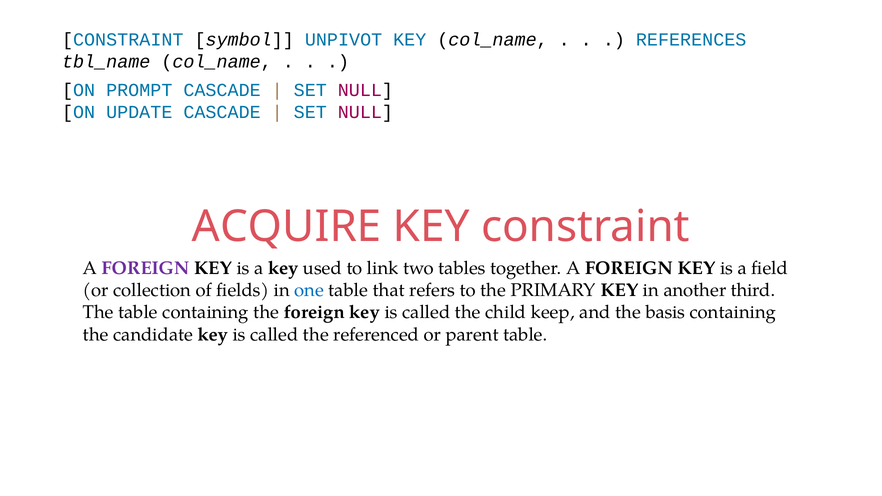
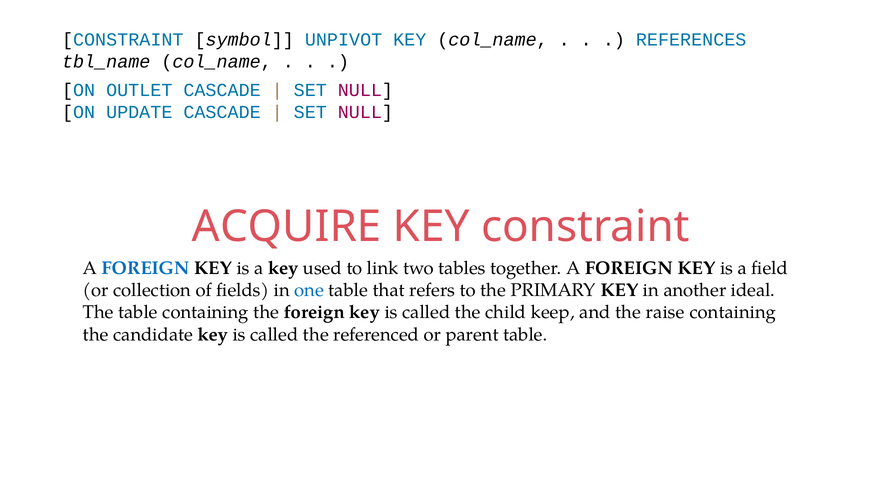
PROMPT: PROMPT -> OUTLET (139, 90)
FOREIGN colour: purple -> blue (146, 268)
third: third -> ideal (753, 290)
basis: basis -> raise (665, 312)
